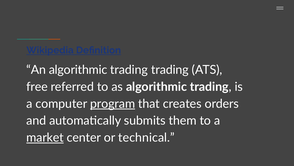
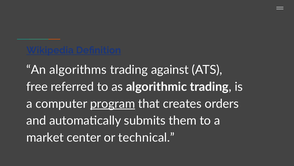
An algorithmic: algorithmic -> algorithms (78, 70)
trading trading: trading -> against (170, 70)
market underline: present -> none (45, 137)
